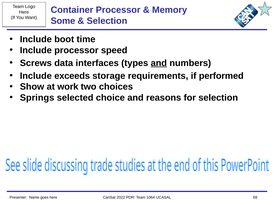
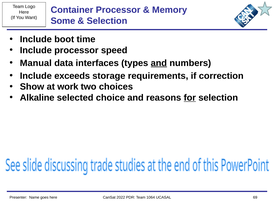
Screws: Screws -> Manual (36, 63)
performed: performed -> correction (221, 76)
Springs: Springs -> Alkaline (37, 98)
for underline: none -> present (190, 98)
